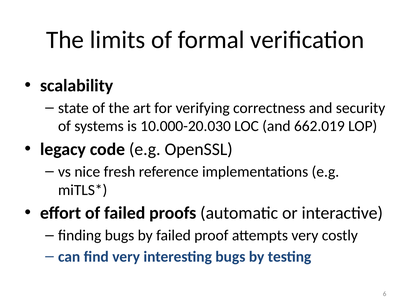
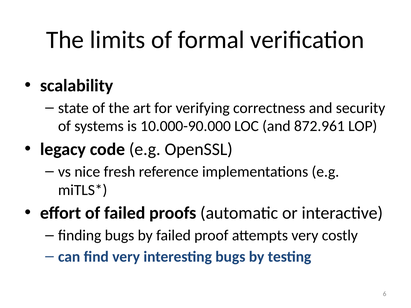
10.000-20.030: 10.000-20.030 -> 10.000-90.000 (186, 126)
662.019: 662.019 -> 872.961 (319, 126)
